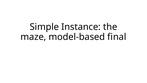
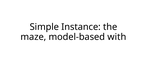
final: final -> with (117, 37)
